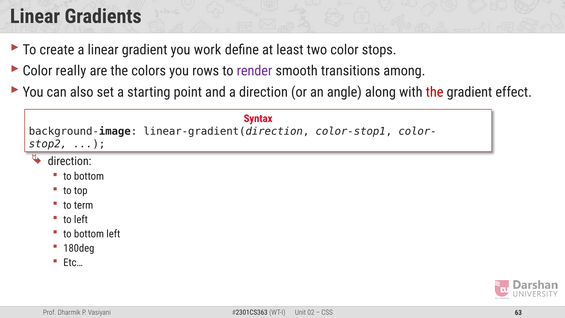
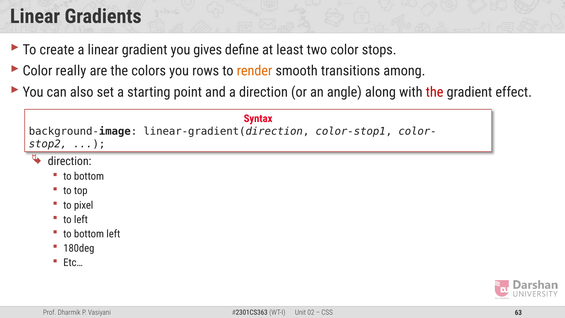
work: work -> gives (208, 50)
render colour: purple -> orange (254, 71)
term: term -> pixel (84, 205)
